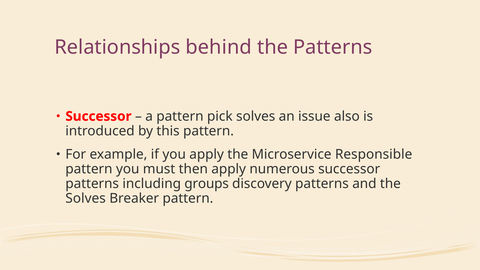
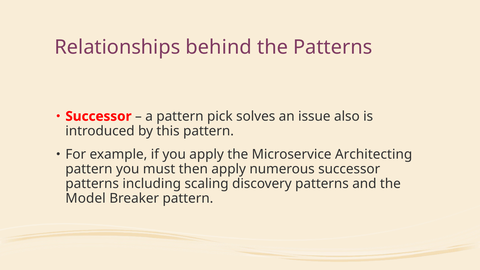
Responsible: Responsible -> Architecting (374, 155)
groups: groups -> scaling (207, 184)
Solves: Solves -> Model (86, 198)
